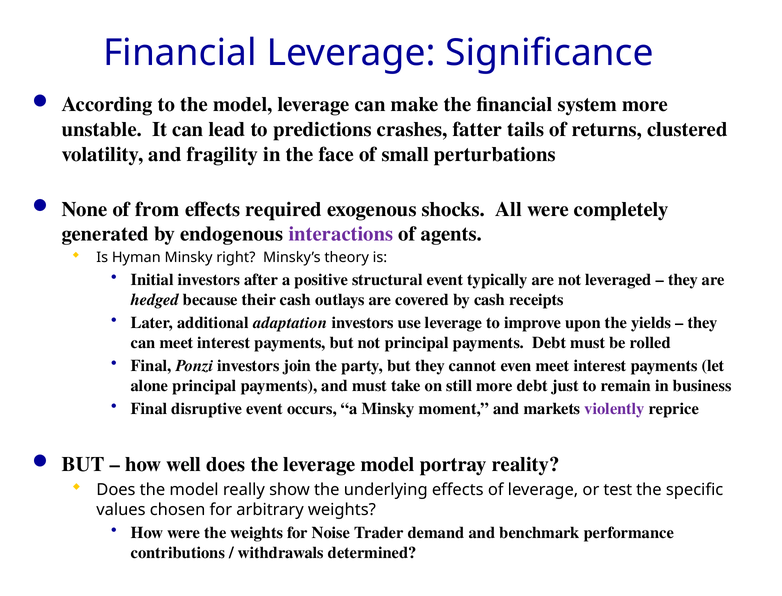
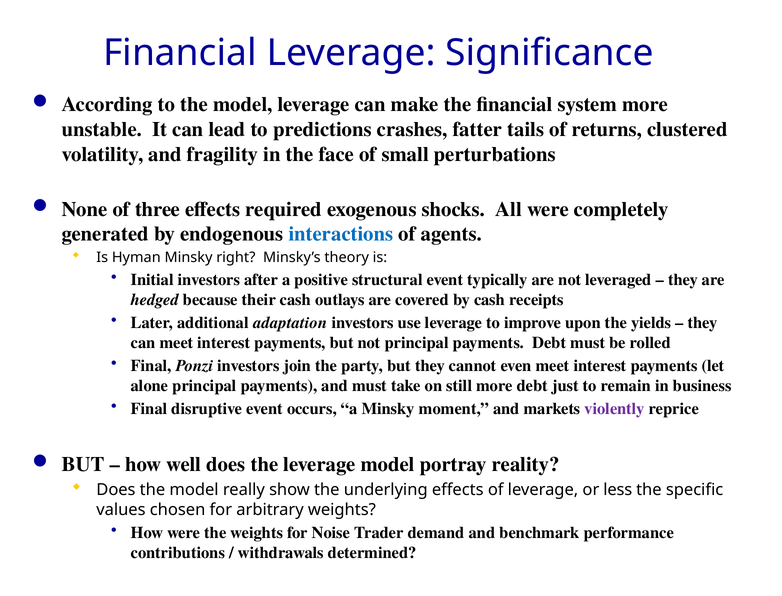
from: from -> three (158, 209)
interactions colour: purple -> blue (341, 234)
test: test -> less (618, 490)
